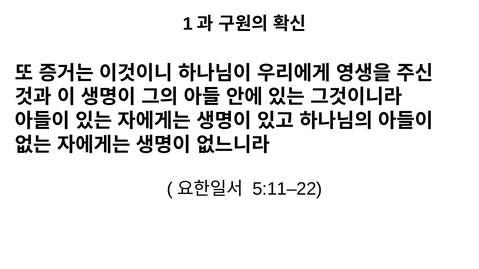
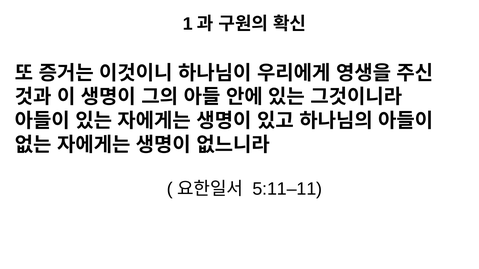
5:11–22: 5:11–22 -> 5:11–11 (287, 189)
